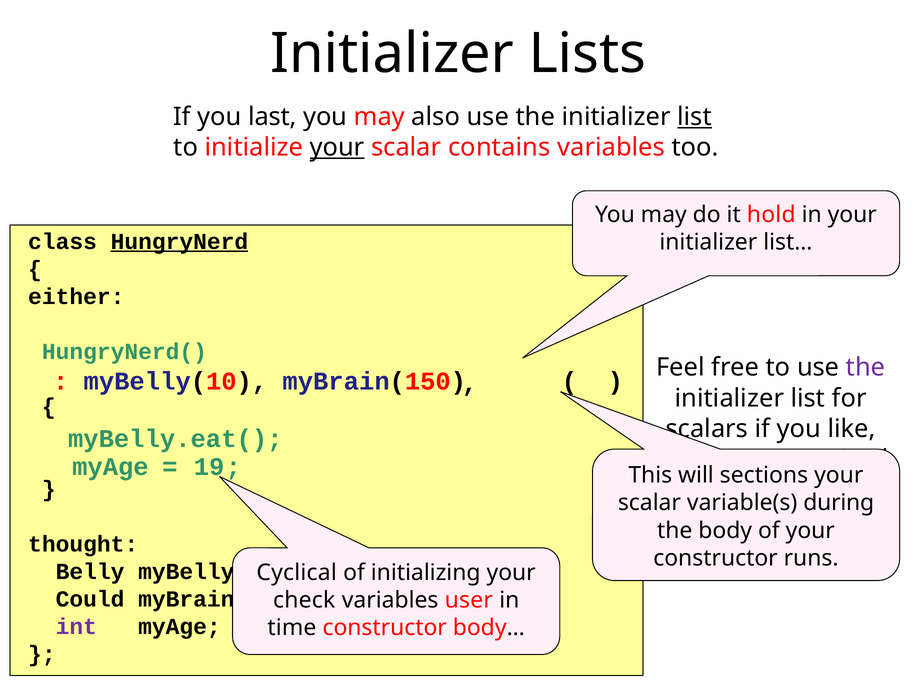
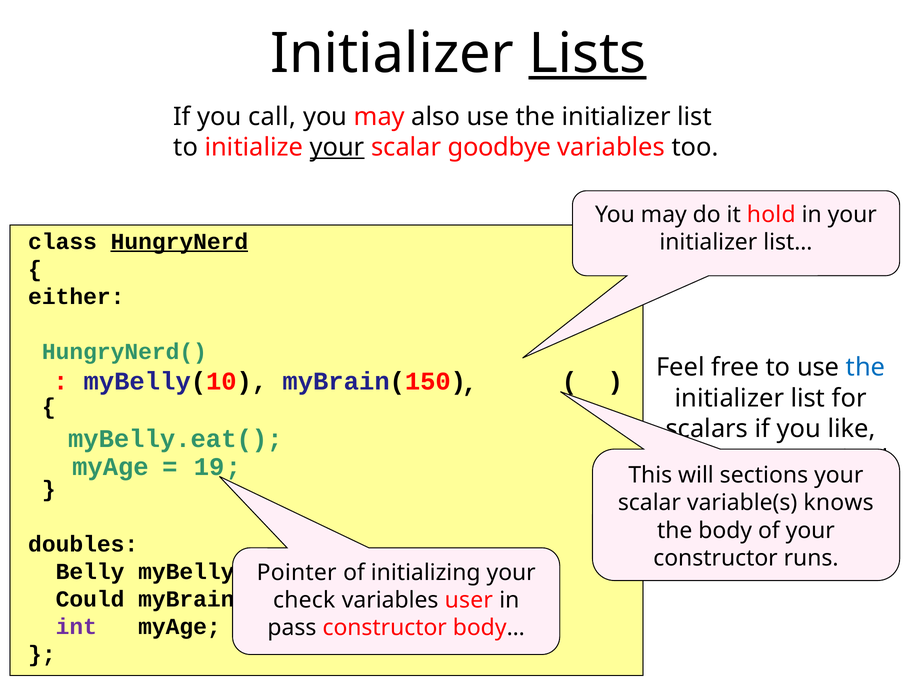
Lists underline: none -> present (587, 54)
last: last -> call (272, 117)
list underline: present -> none (695, 117)
contains: contains -> goodbye (500, 147)
the colour: purple -> blue (866, 367)
during: during -> knows (839, 503)
thought: thought -> doubles (83, 544)
Cyclical: Cyclical -> Pointer (297, 573)
time: time -> pass (292, 628)
